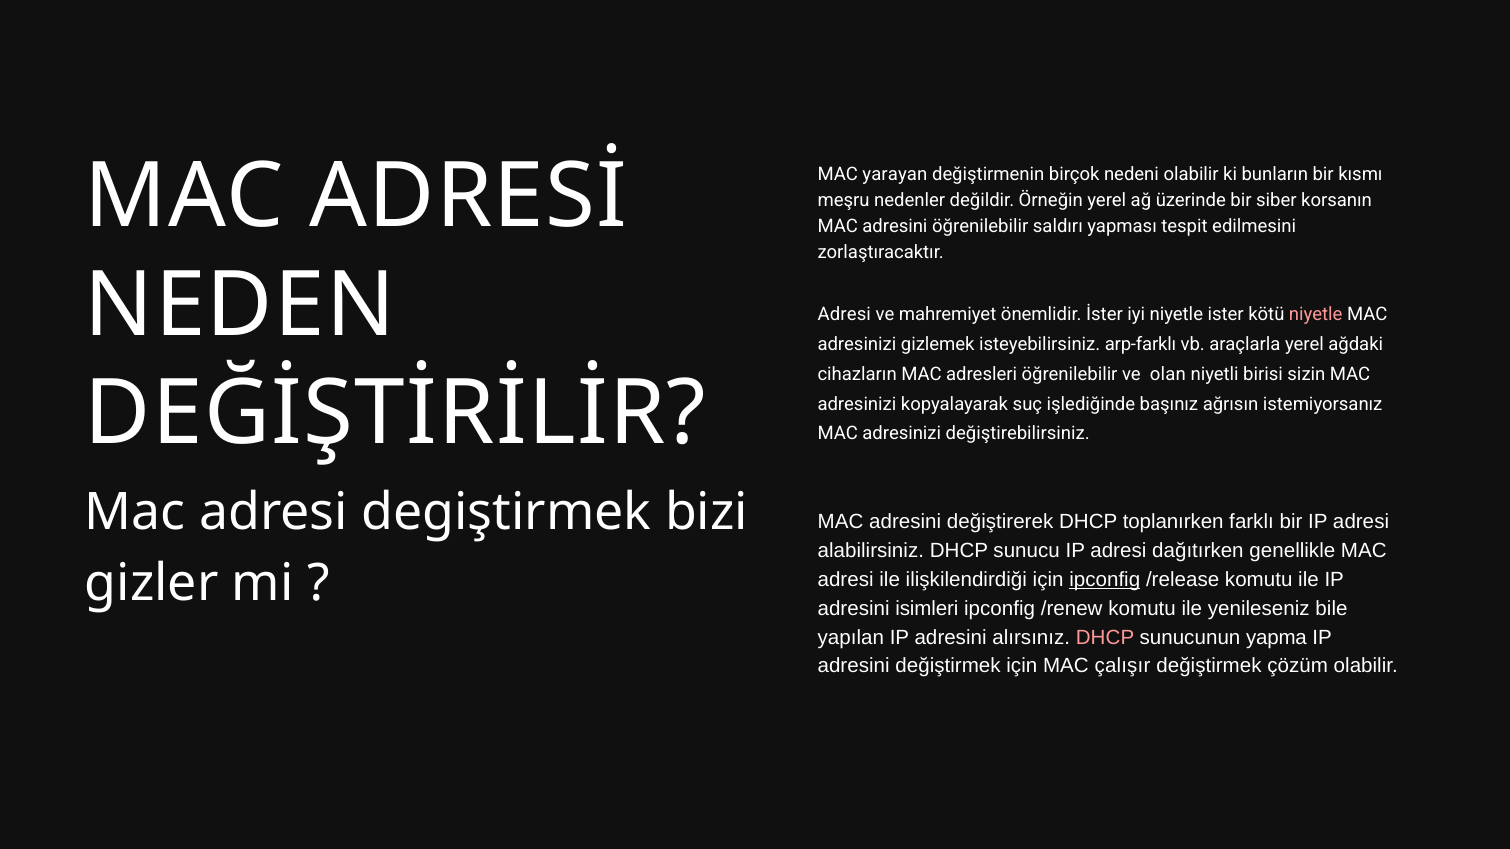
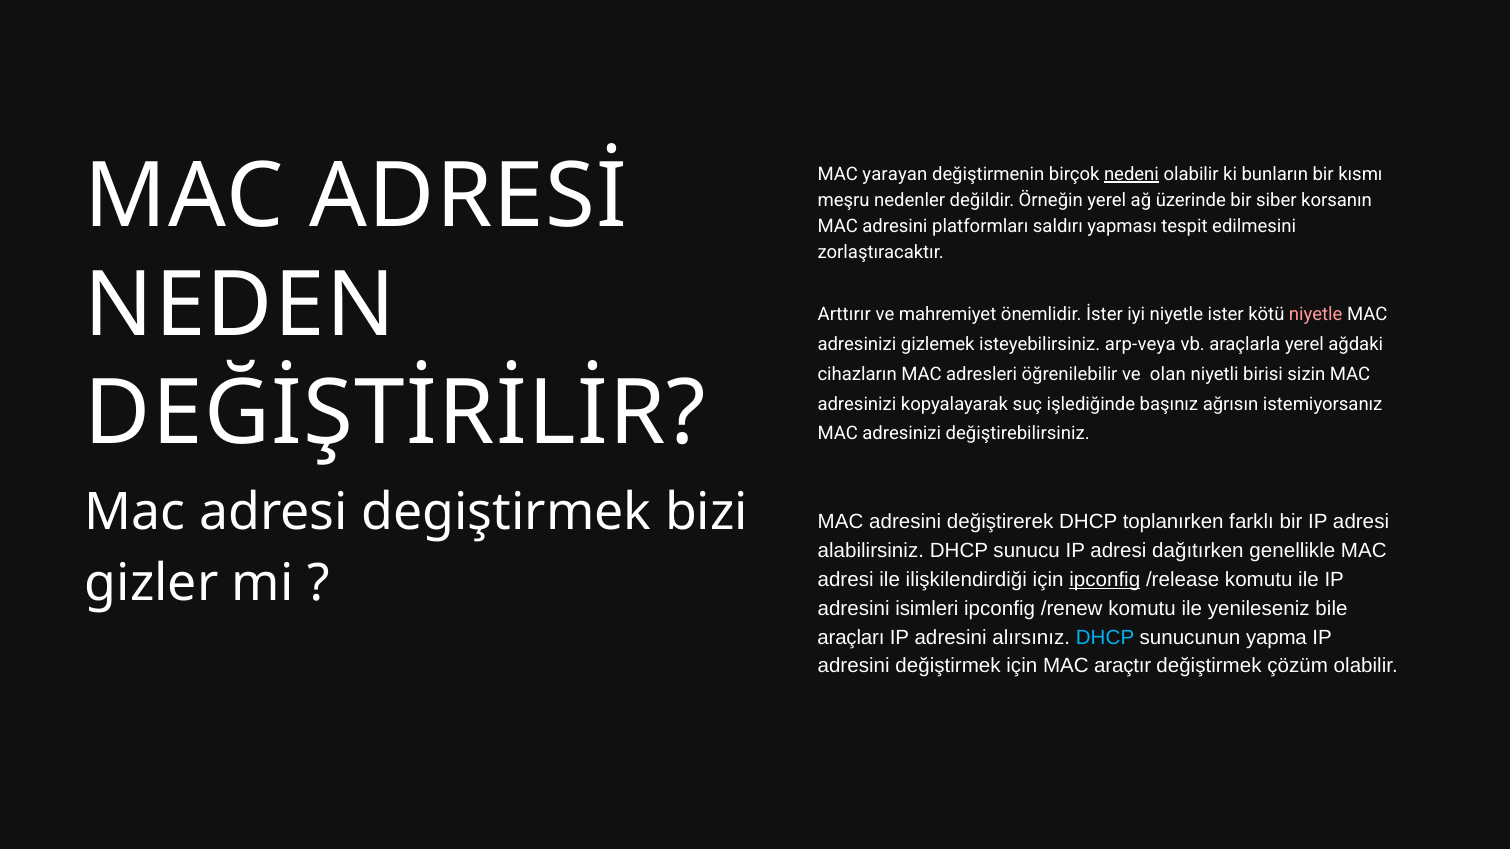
nedeni underline: none -> present (1131, 174)
adresini öğrenilebilir: öğrenilebilir -> platformları (980, 226)
Adresi: Adresi -> Arttırır (844, 315)
arp-farklı: arp-farklı -> arp-veya (1140, 345)
yapılan: yapılan -> araçları (851, 638)
DHCP colour: pink -> light blue (1105, 638)
çalışır: çalışır -> araçtır (1123, 666)
